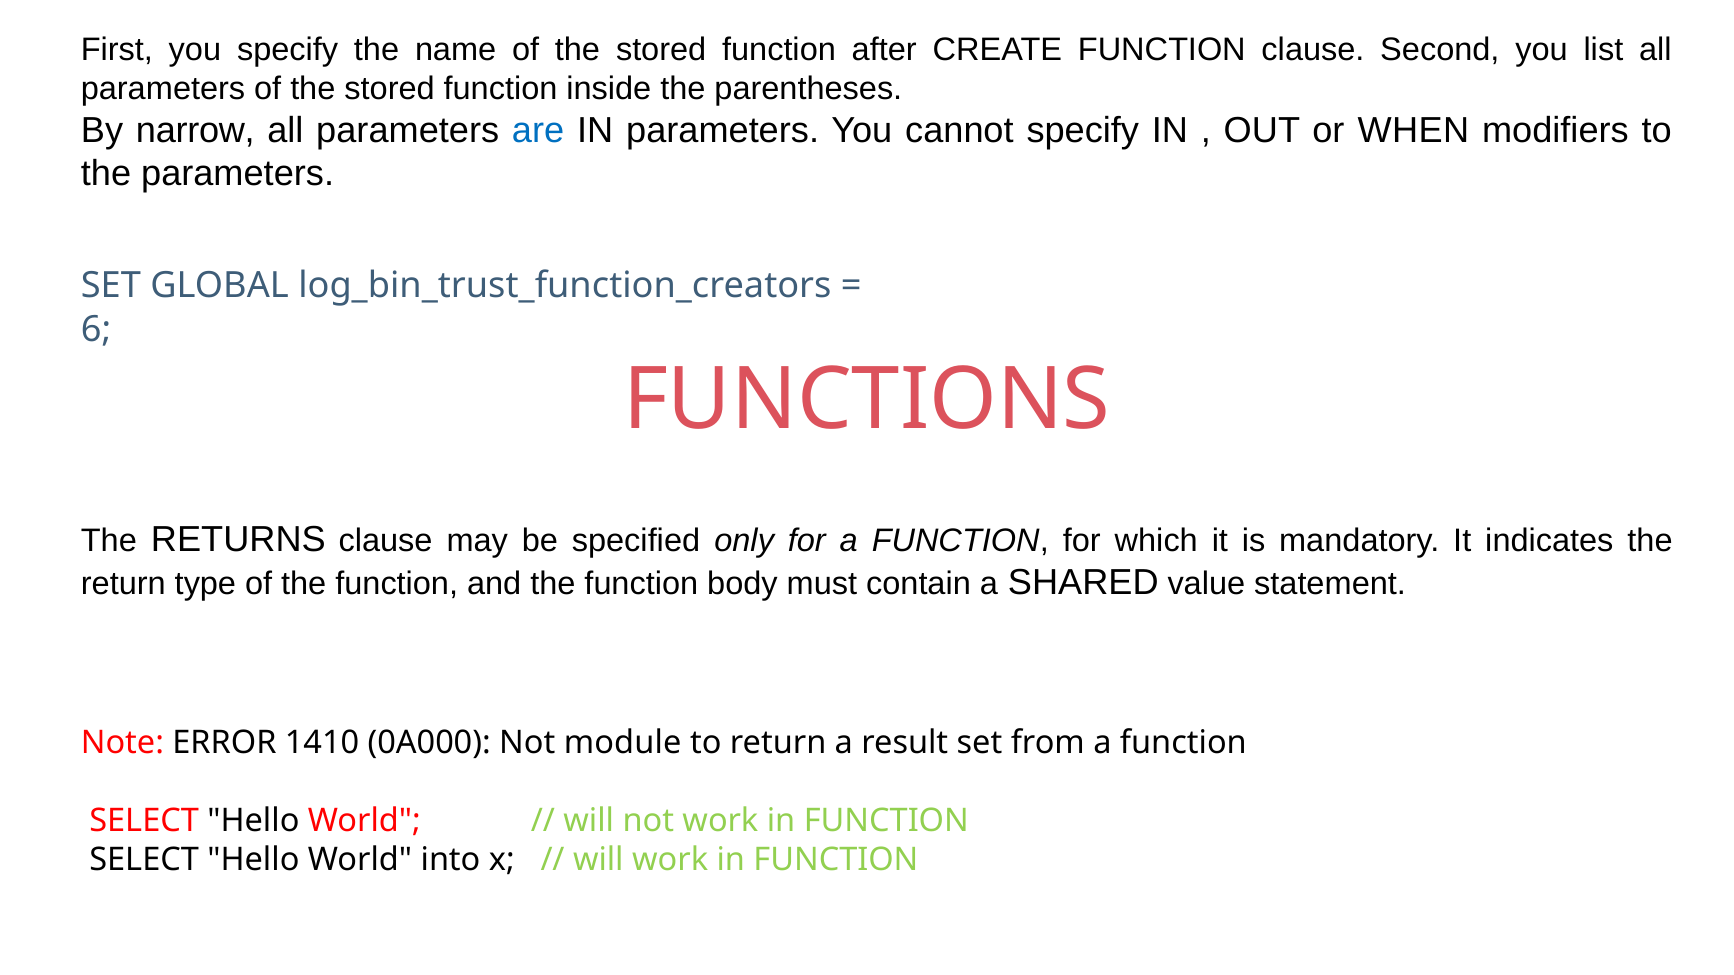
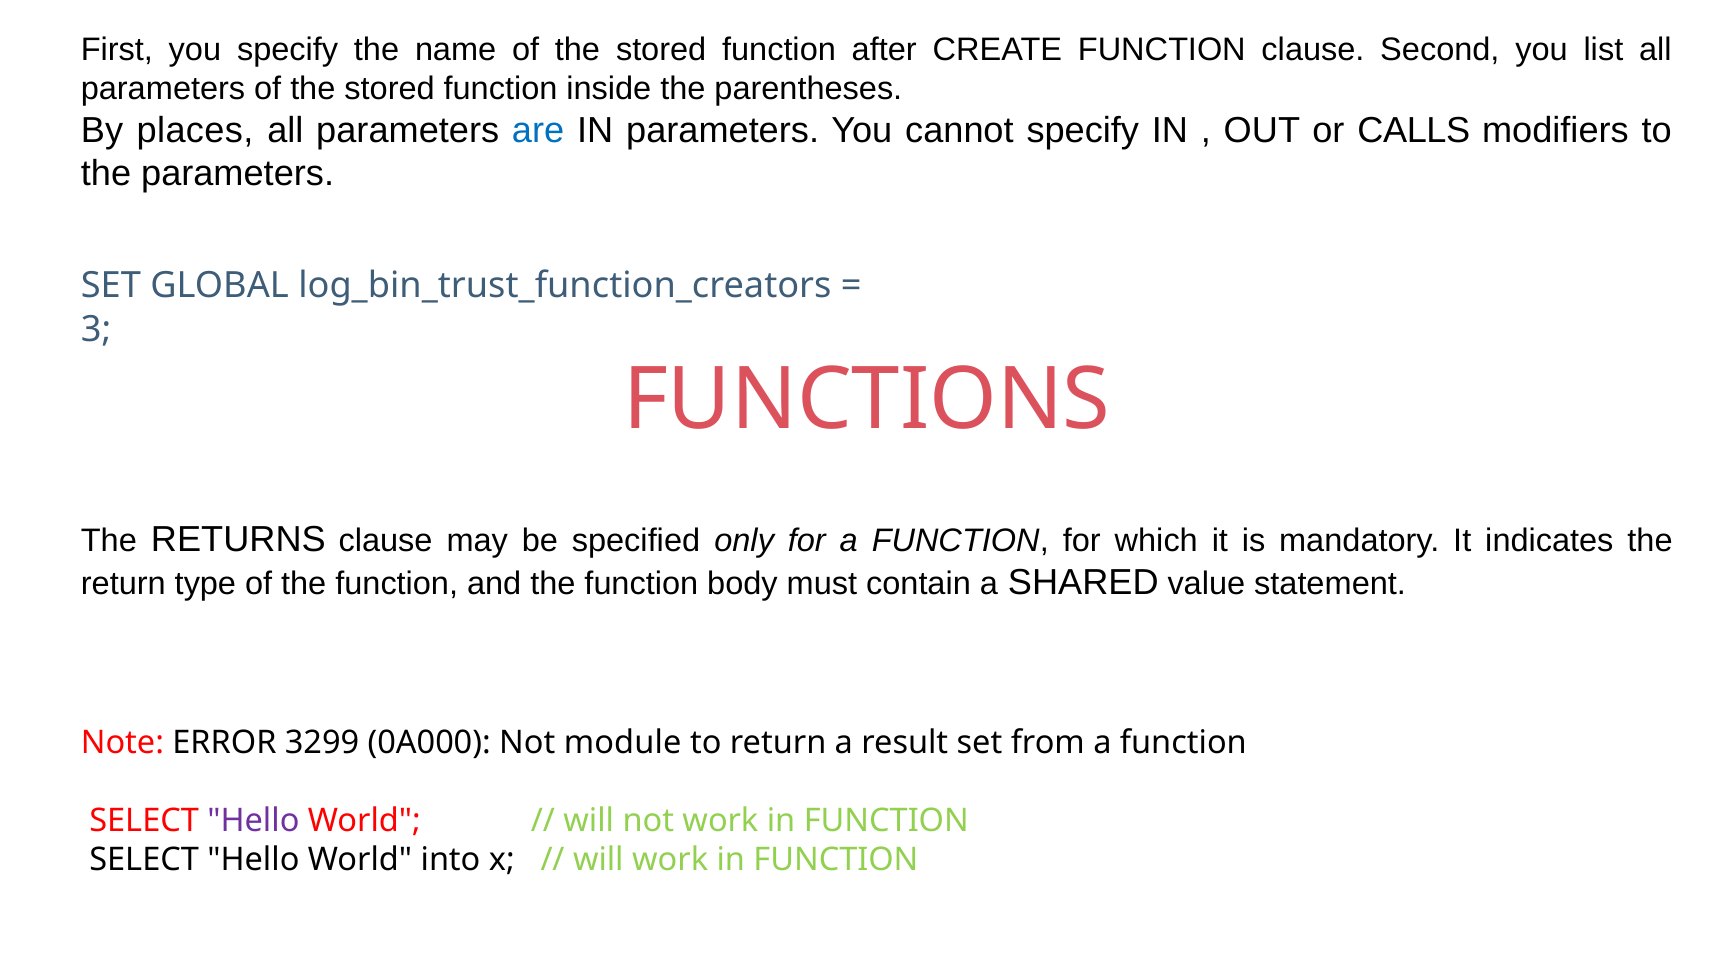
narrow: narrow -> places (195, 130)
WHEN: WHEN -> CALLS (1414, 130)
6: 6 -> 3 (96, 329)
1410: 1410 -> 3299 (322, 743)
Hello colour: black -> purple (253, 821)
